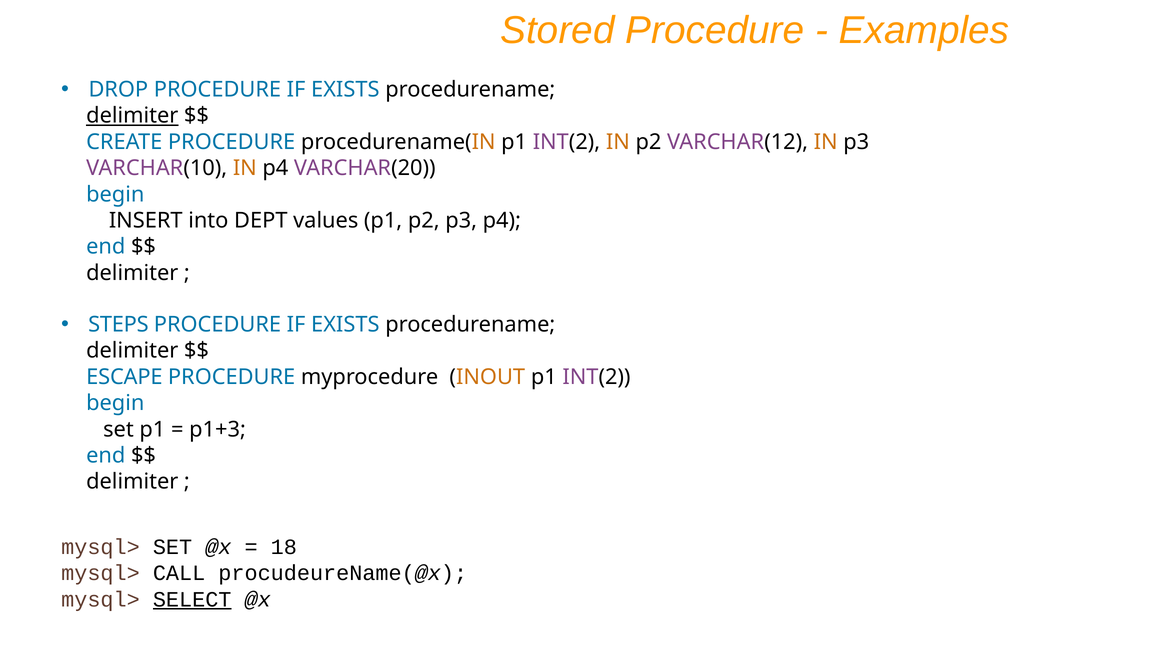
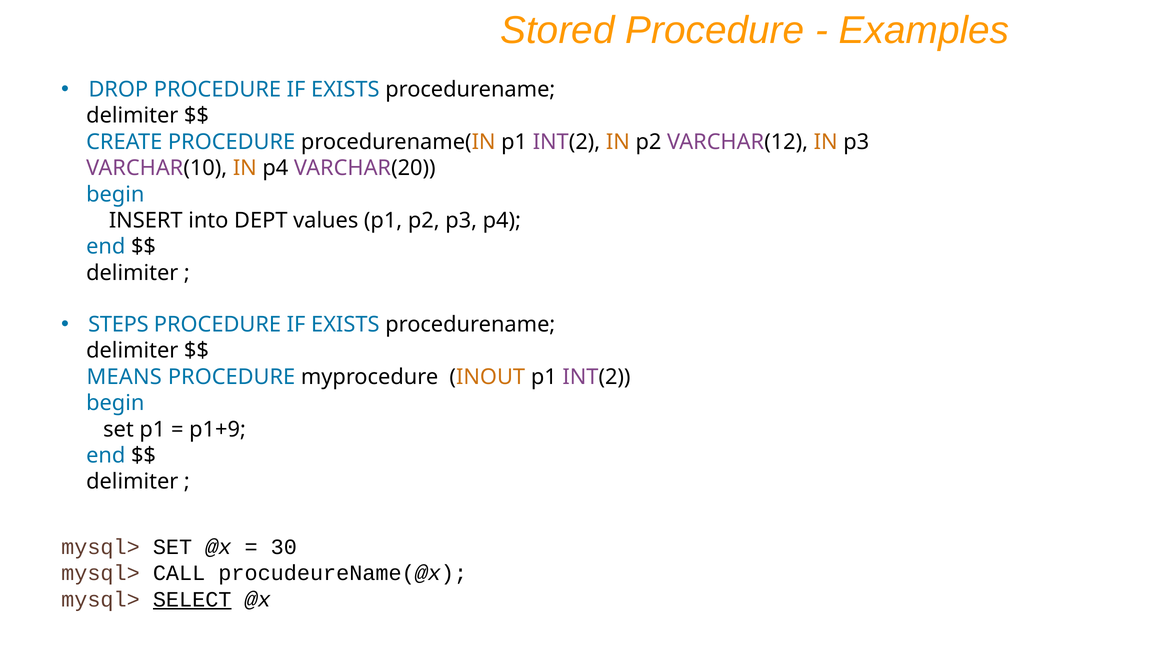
delimiter underline: present -> none (132, 116)
ESCAPE: ESCAPE -> MEANS (124, 377)
p1+3: p1+3 -> p1+9 (218, 429)
18: 18 -> 30 (284, 547)
